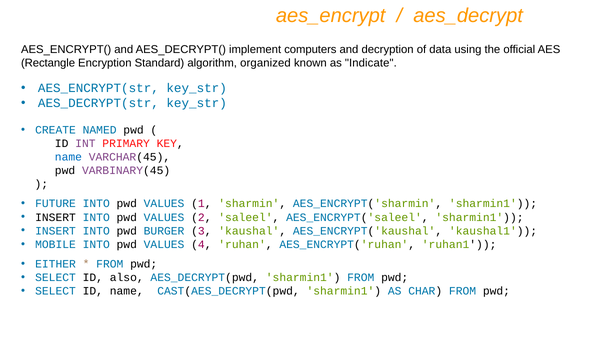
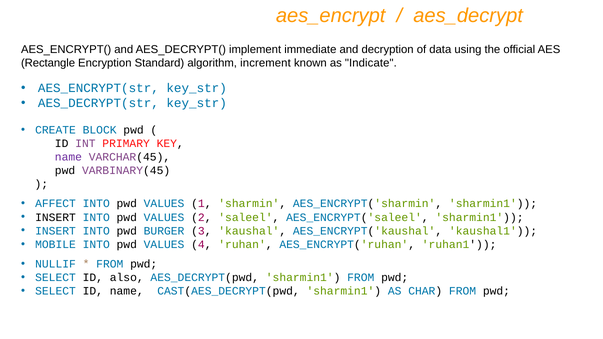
computers: computers -> immediate (310, 49)
organized: organized -> increment (265, 63)
NAMED: NAMED -> BLOCK (100, 130)
name colour: blue -> purple (68, 157)
FUTURE: FUTURE -> AFFECT (56, 204)
EITHER: EITHER -> NULLIF (56, 264)
